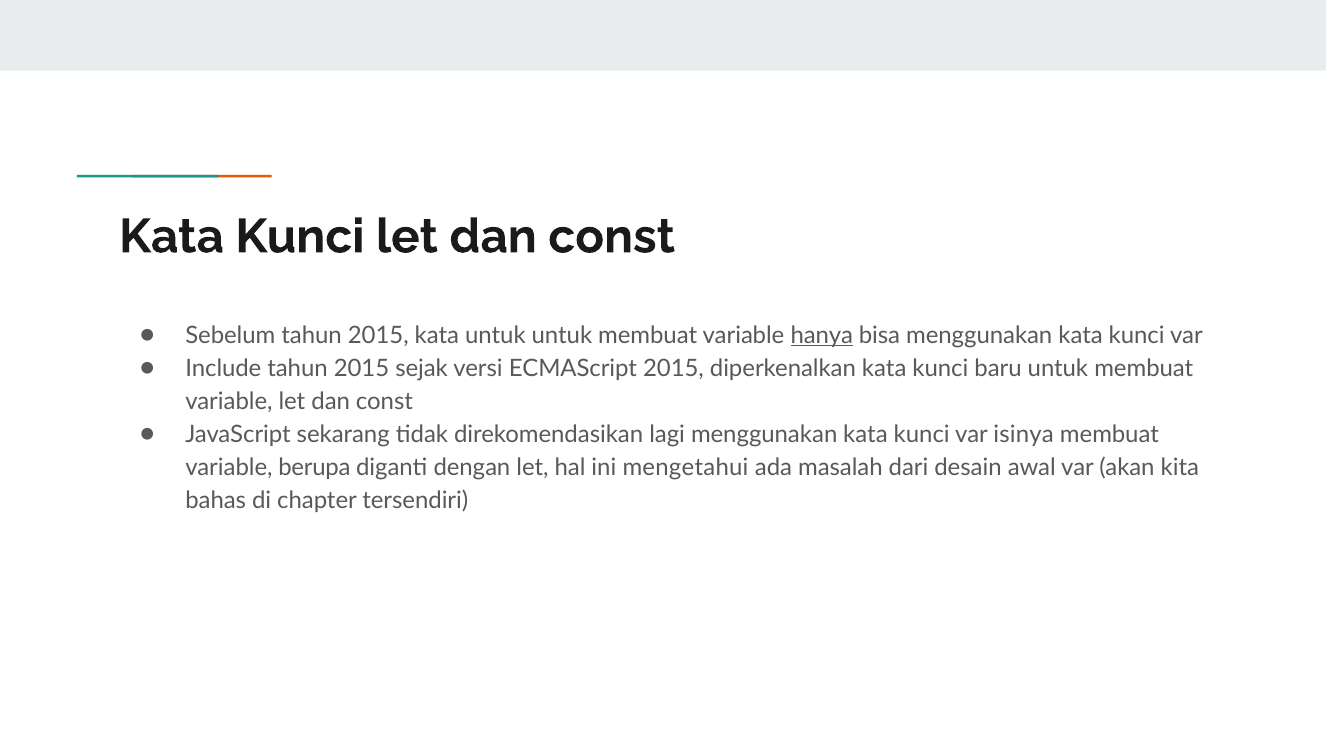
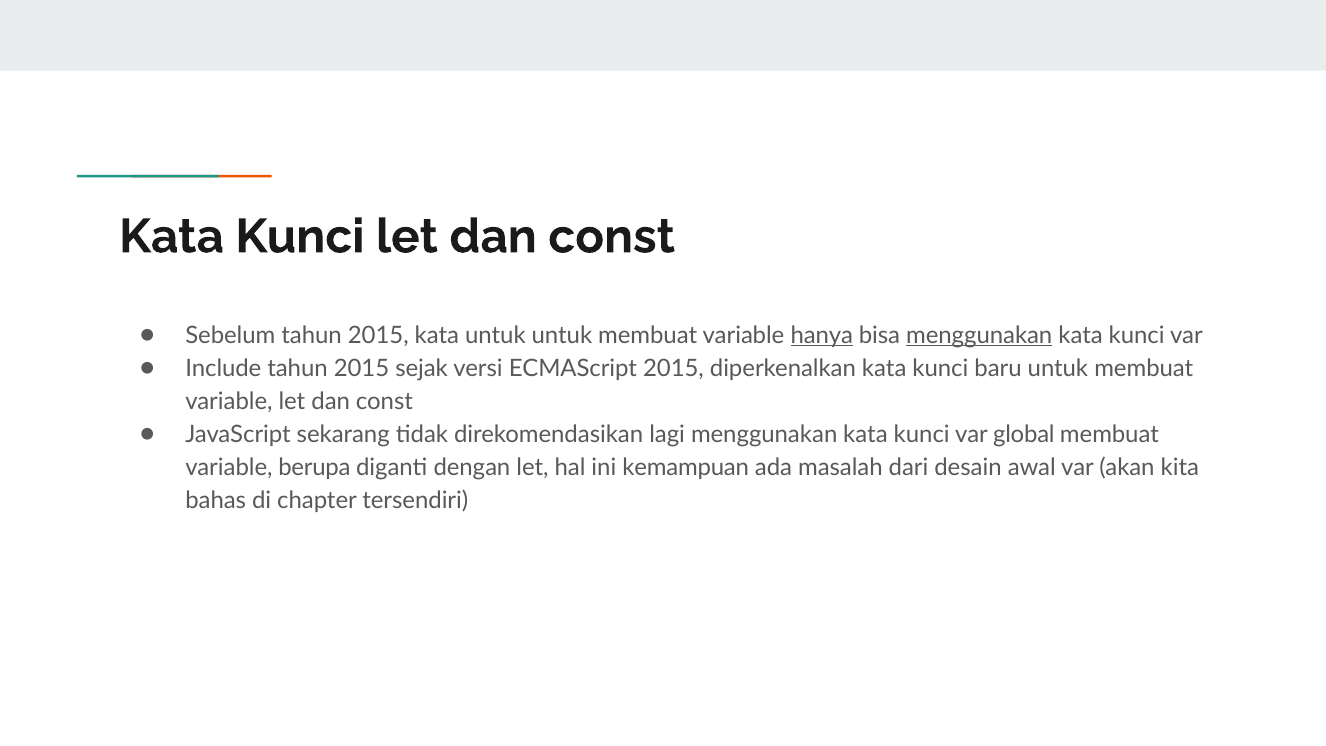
menggunakan underline: none -> present (979, 335)
isinya: isinya -> global (1024, 434)
mengetahui: mengetahui -> kemampuan (686, 467)
